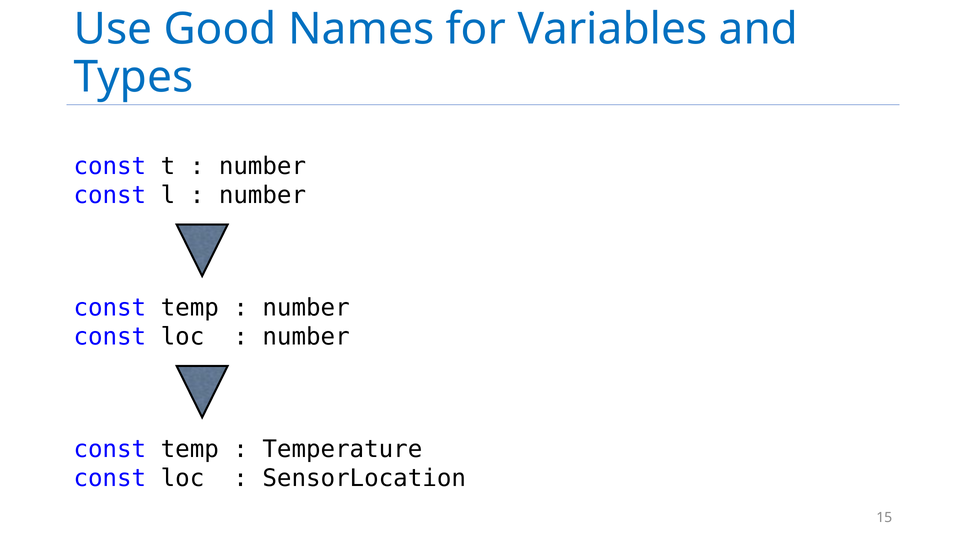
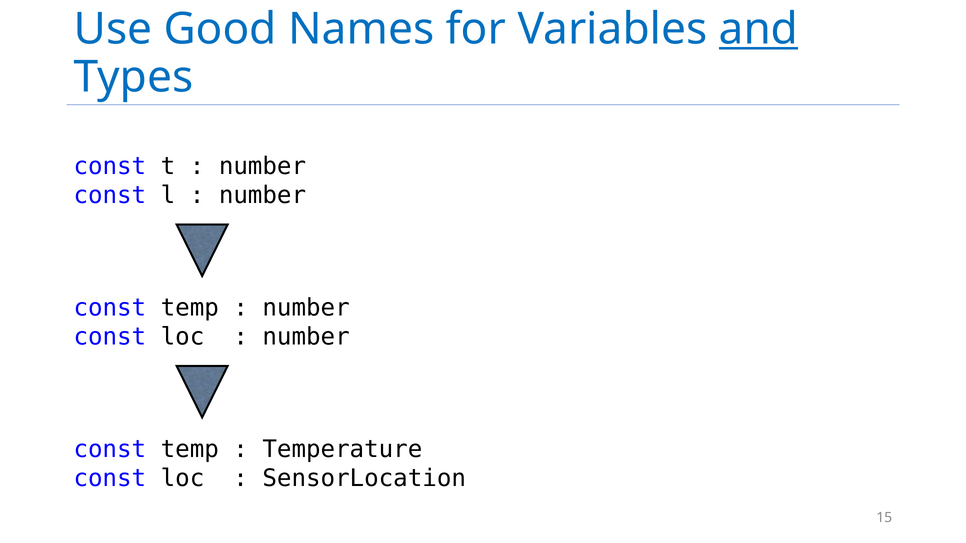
and underline: none -> present (758, 29)
